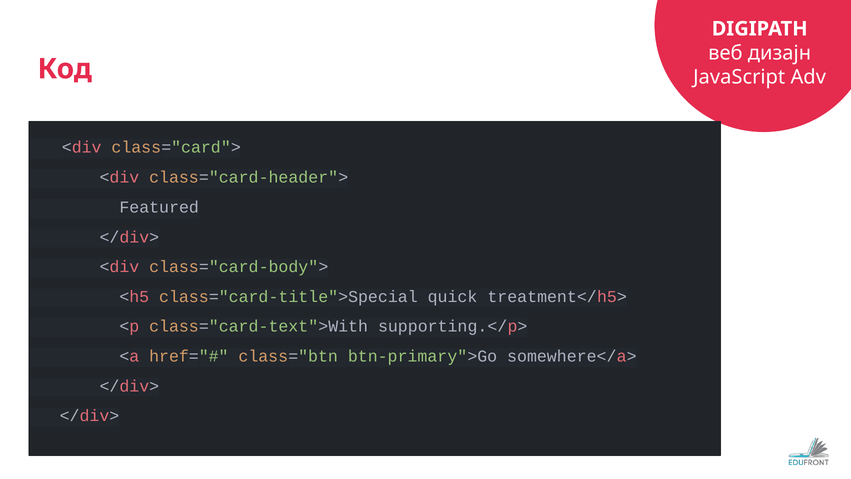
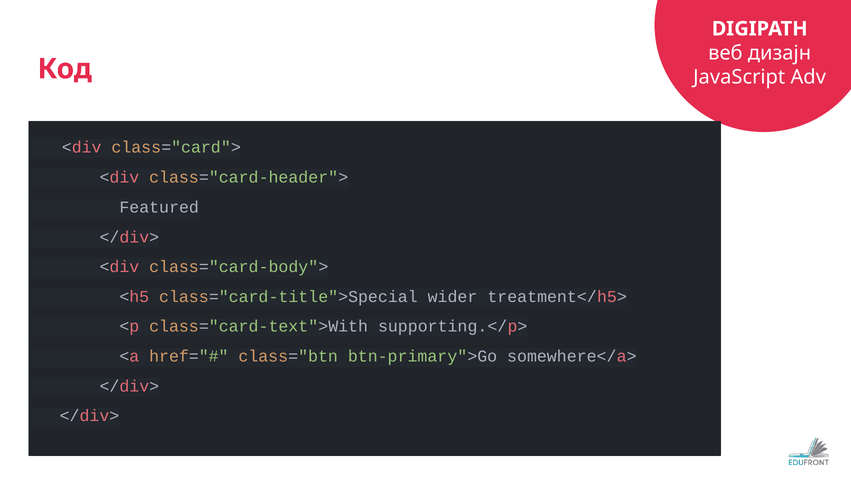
quick: quick -> wider (452, 297)
